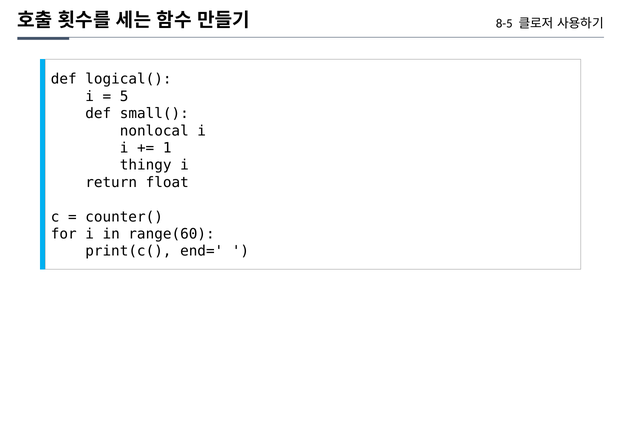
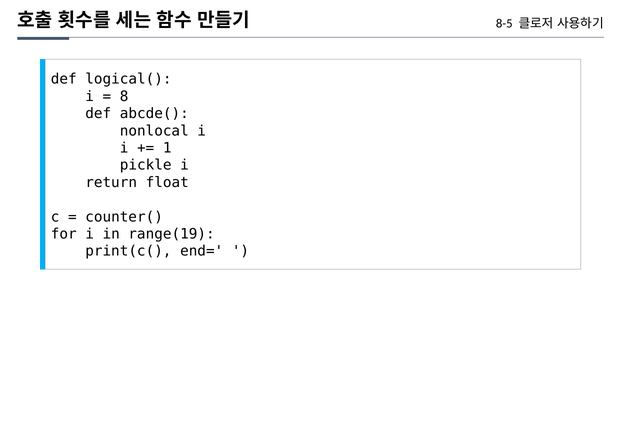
5: 5 -> 8 (124, 96)
small(: small( -> abcde( (154, 114)
thingy: thingy -> pickle (146, 165)
range(60: range(60 -> range(19 (172, 234)
